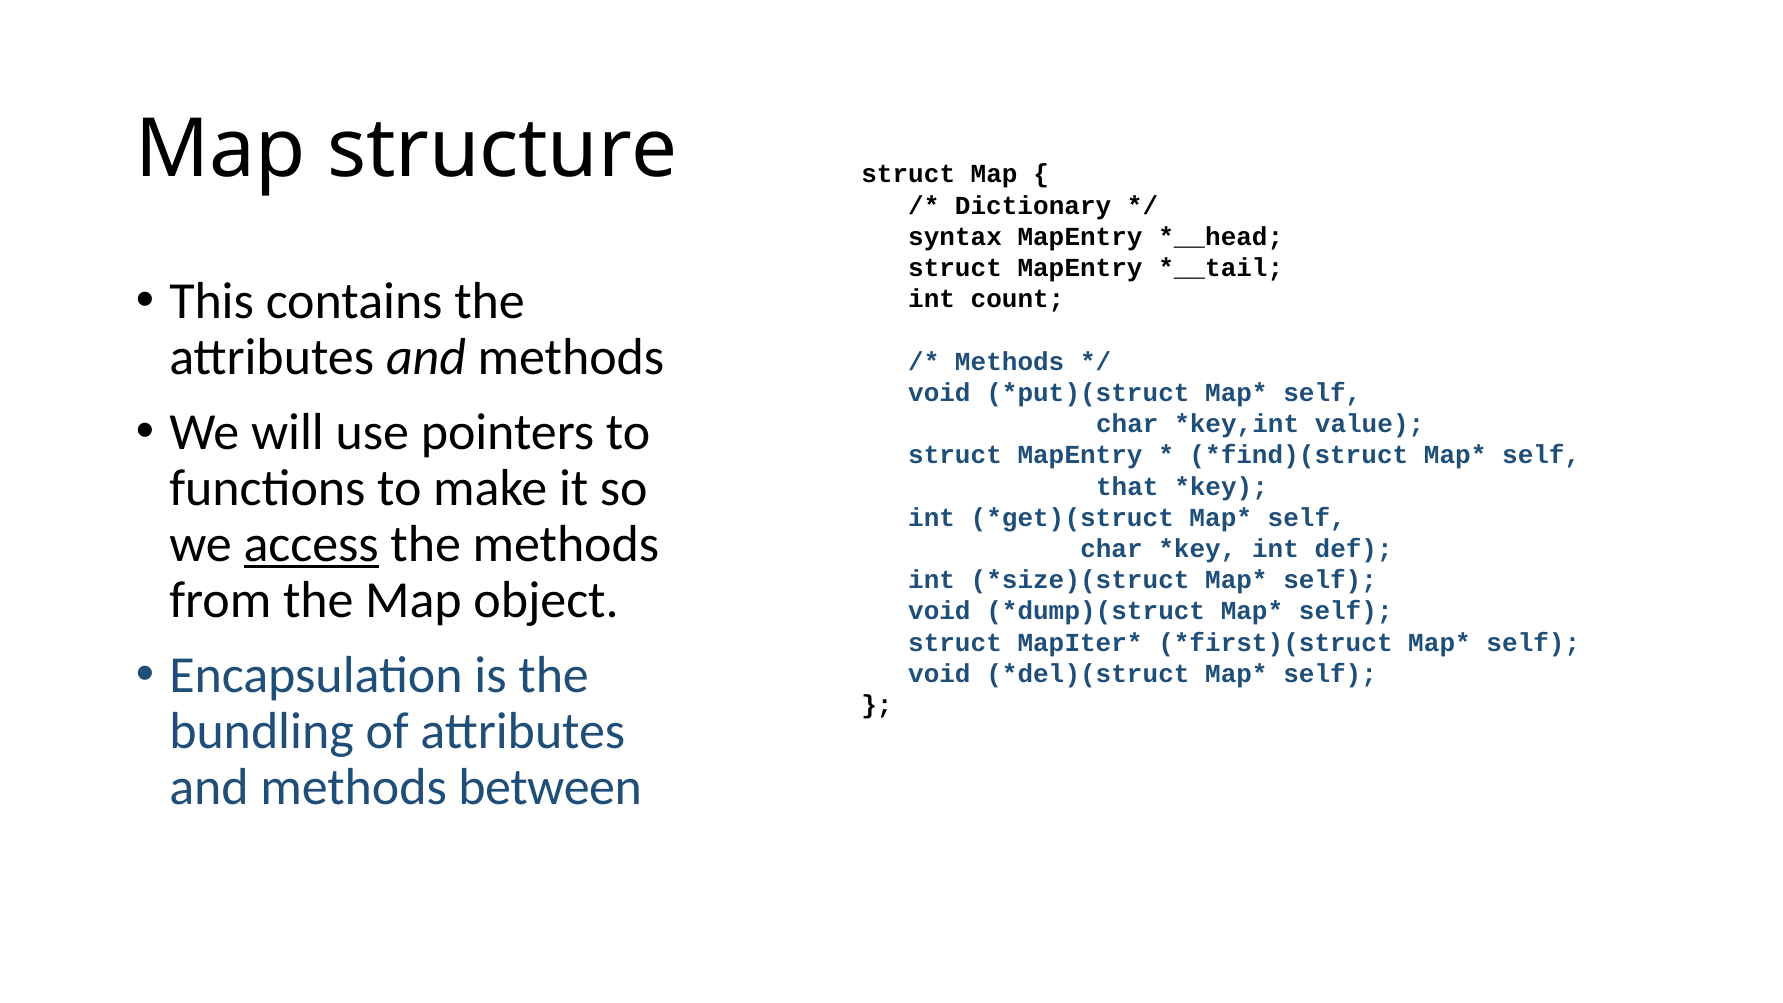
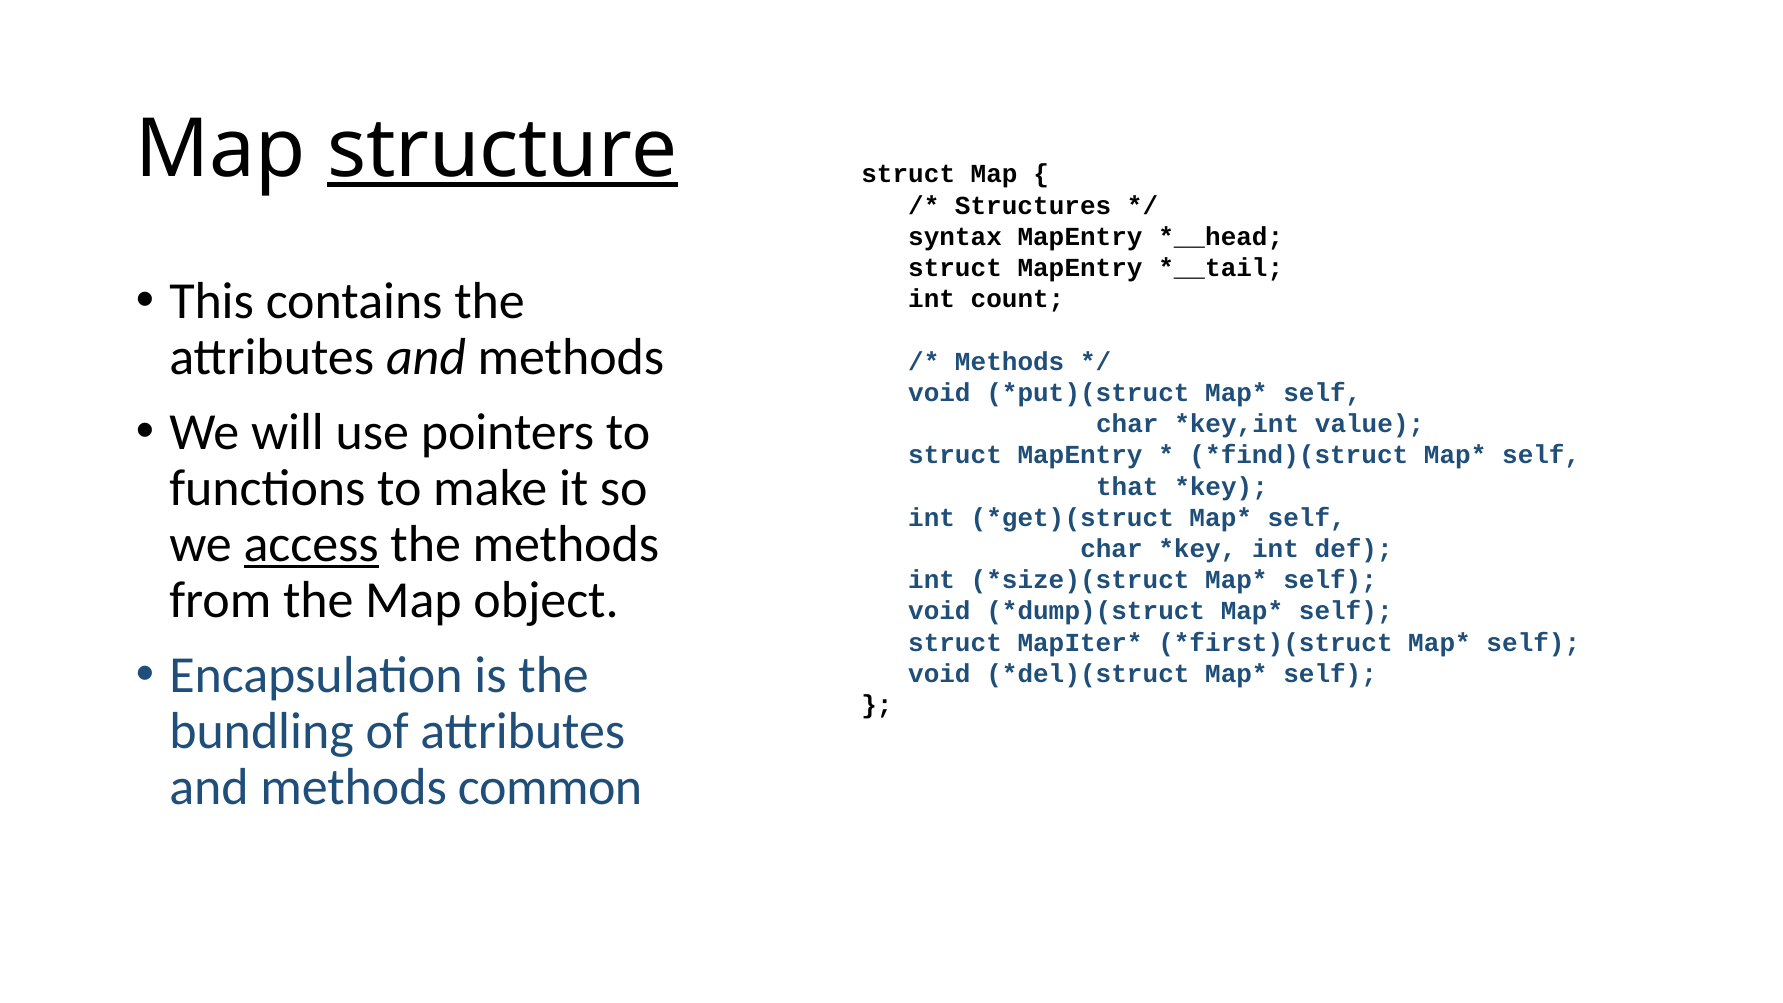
structure underline: none -> present (502, 150)
Dictionary: Dictionary -> Structures (1033, 205)
between: between -> common (550, 787)
